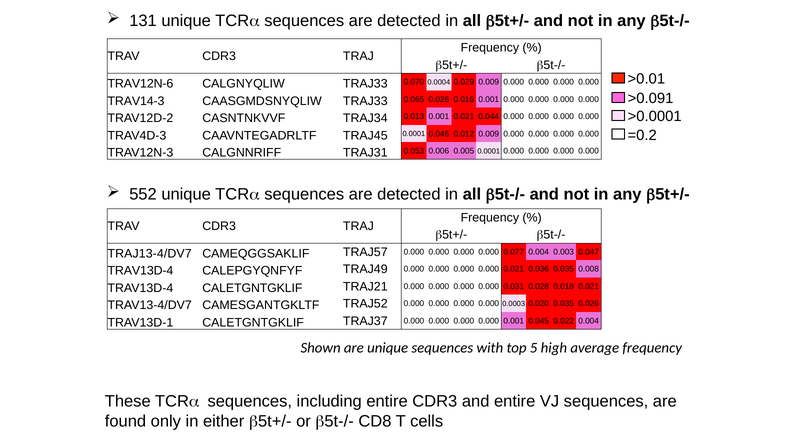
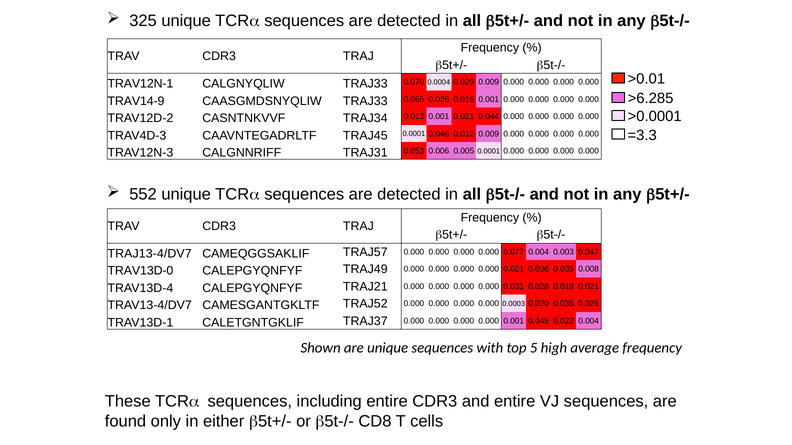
131: 131 -> 325 (143, 21)
TRAV12N-6: TRAV12N-6 -> TRAV12N-1 (140, 84)
>0.091: >0.091 -> >6.285 (651, 99)
TRAV14-3: TRAV14-3 -> TRAV14-9 (136, 101)
=0.2: =0.2 -> =3.3 (642, 136)
TRAV13D-4: TRAV13D-4 -> TRAV13D-0 (140, 271)
TRAV13D-4 CALETGNTGKLIF: CALETGNTGKLIF -> CALEPGYQNFYF (252, 288)
